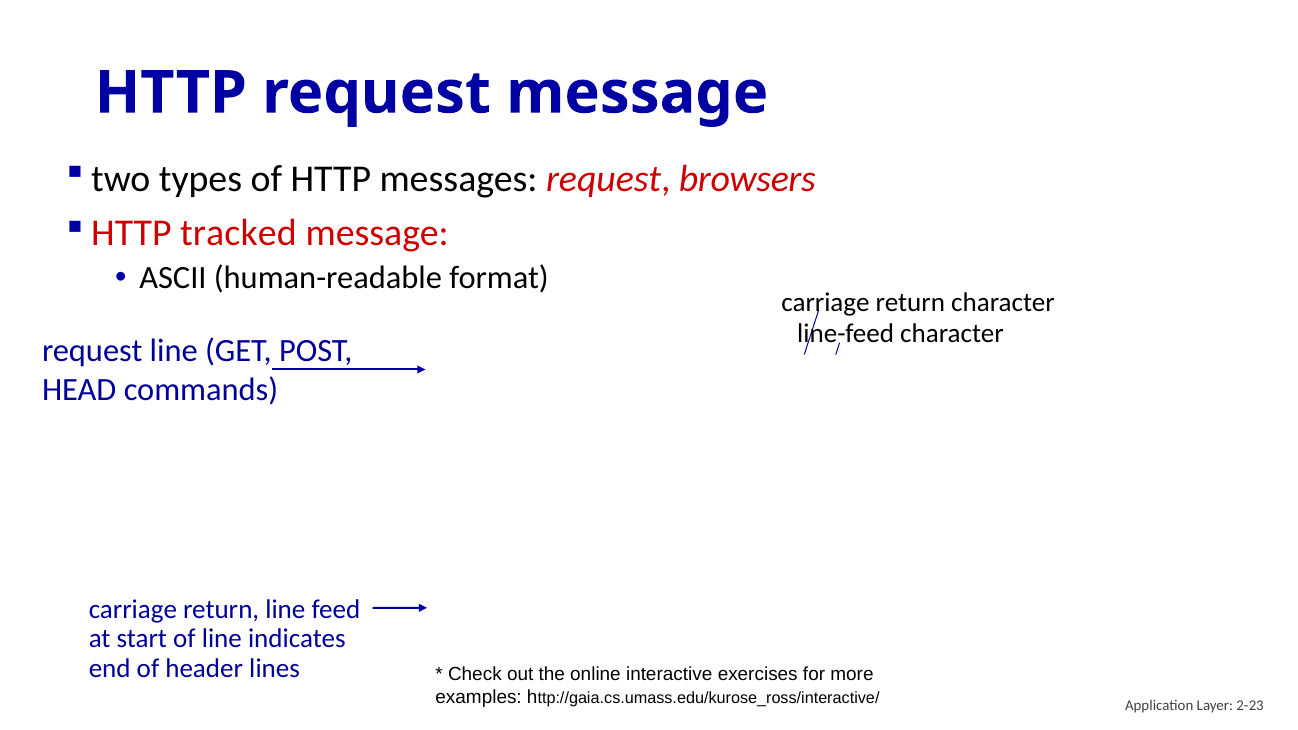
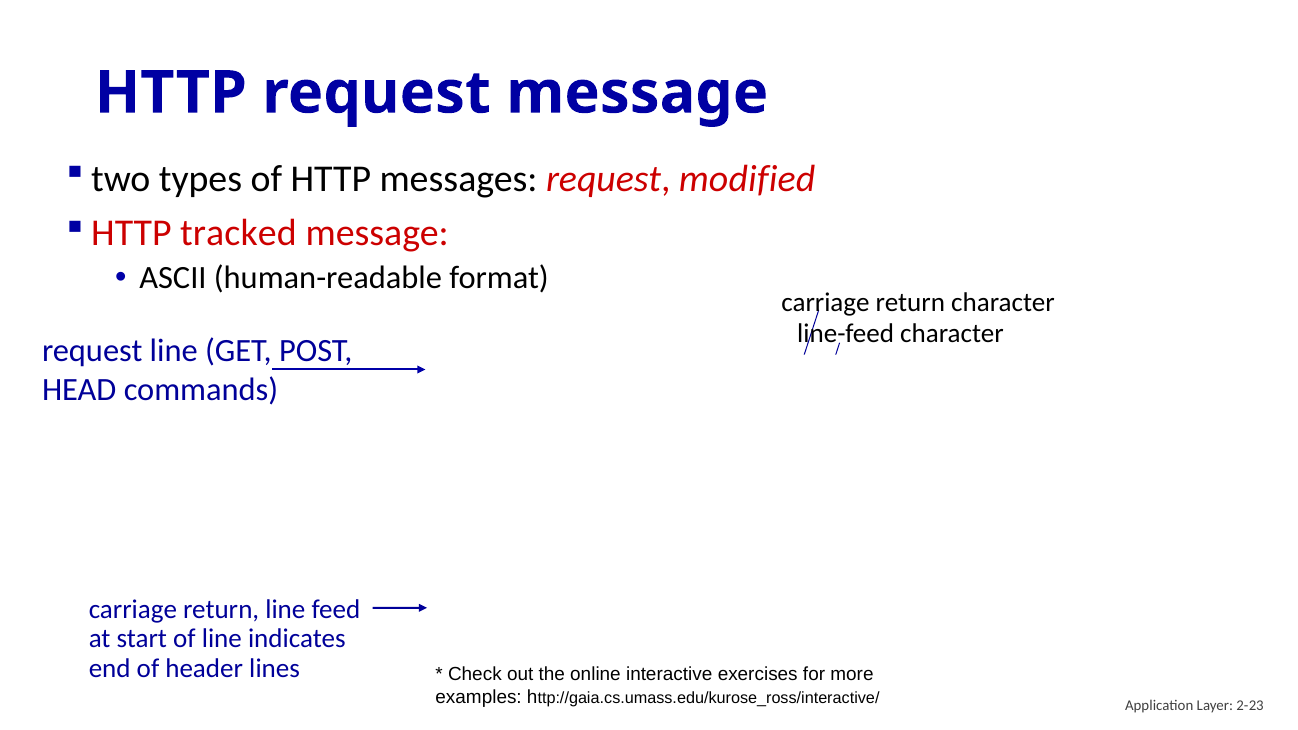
browsers: browsers -> modified (747, 179)
